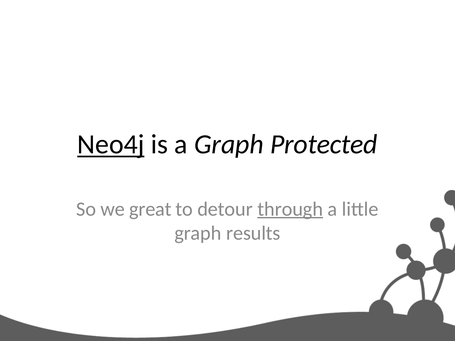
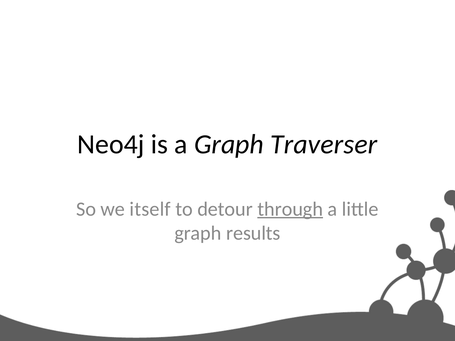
Neo4j underline: present -> none (111, 145)
Protected: Protected -> Traverser (324, 145)
great: great -> itself (150, 209)
